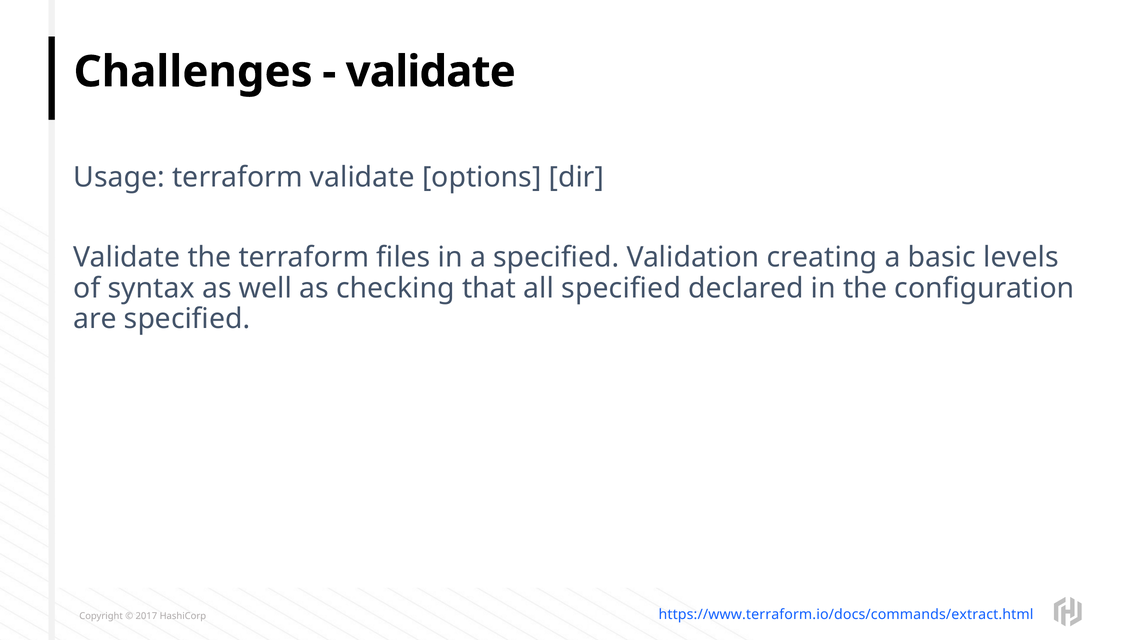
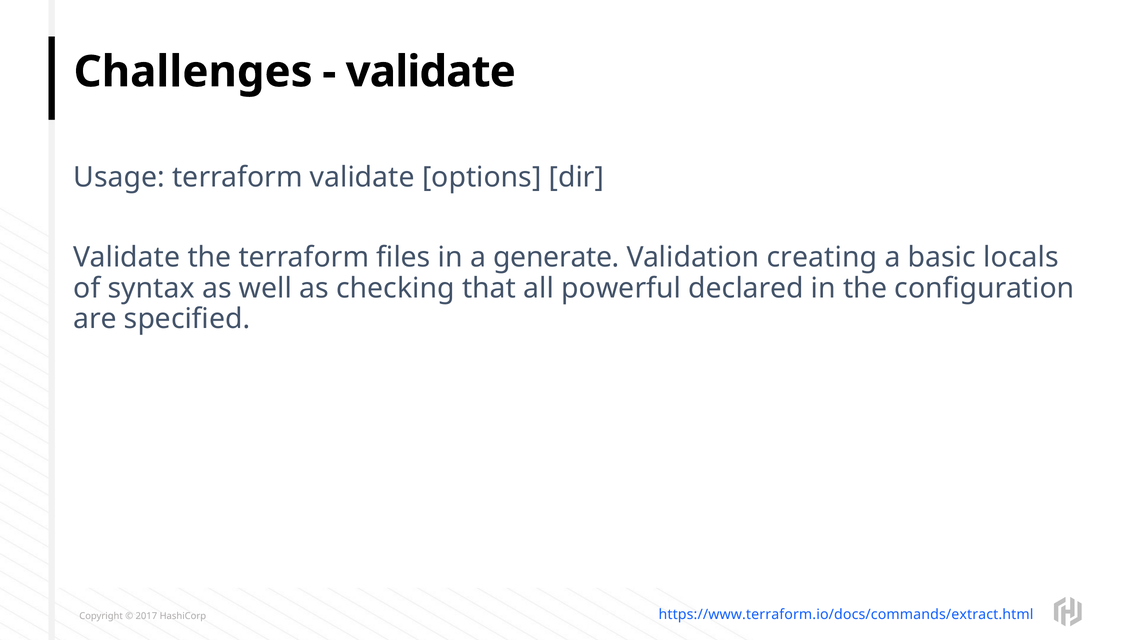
a specified: specified -> generate (556, 257)
levels: levels -> locals (1021, 257)
all specified: specified -> powerful (621, 288)
